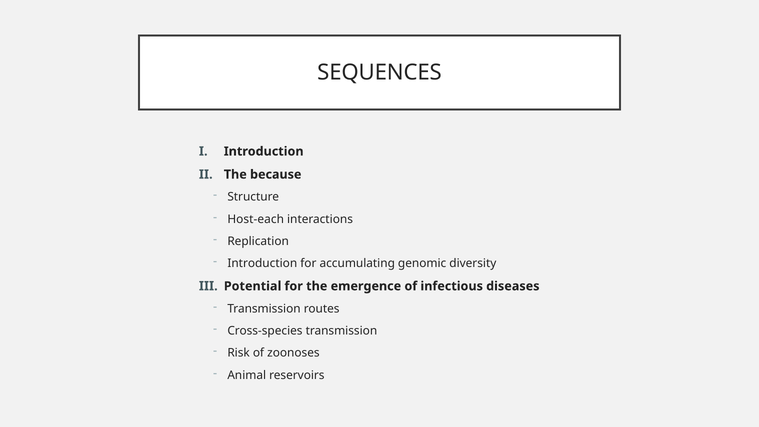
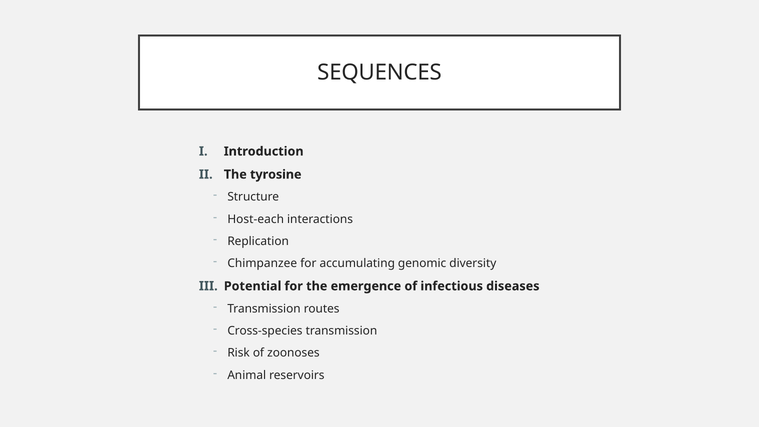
because: because -> tyrosine (276, 174)
Introduction: Introduction -> Chimpanzee (262, 263)
